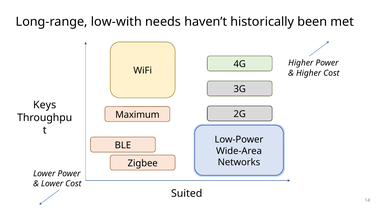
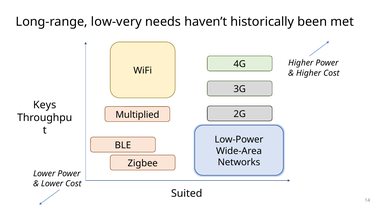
low-with: low-with -> low-very (116, 22)
Maximum: Maximum -> Multiplied (137, 115)
